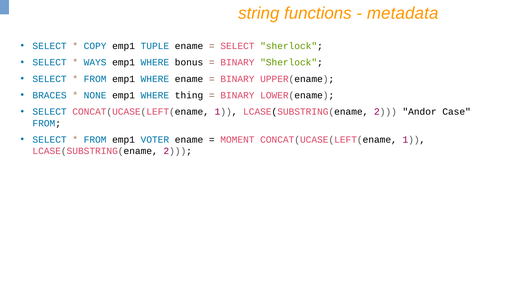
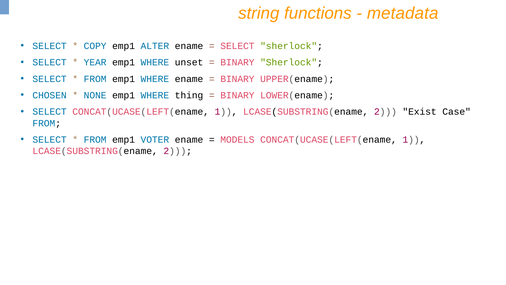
TUPLE: TUPLE -> ALTER (155, 46)
WAYS: WAYS -> YEAR (95, 62)
bonus: bonus -> unset (189, 62)
BRACES: BRACES -> CHOSEN (50, 95)
Andor: Andor -> Exist (420, 112)
MOMENT: MOMENT -> MODELS (237, 139)
